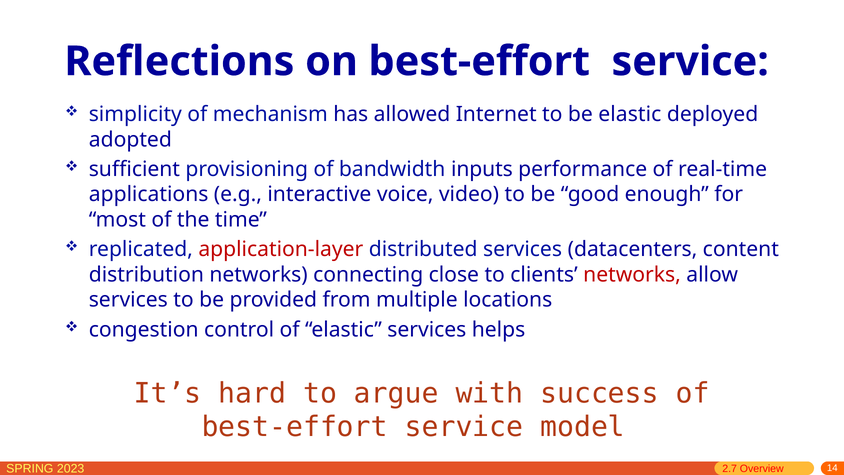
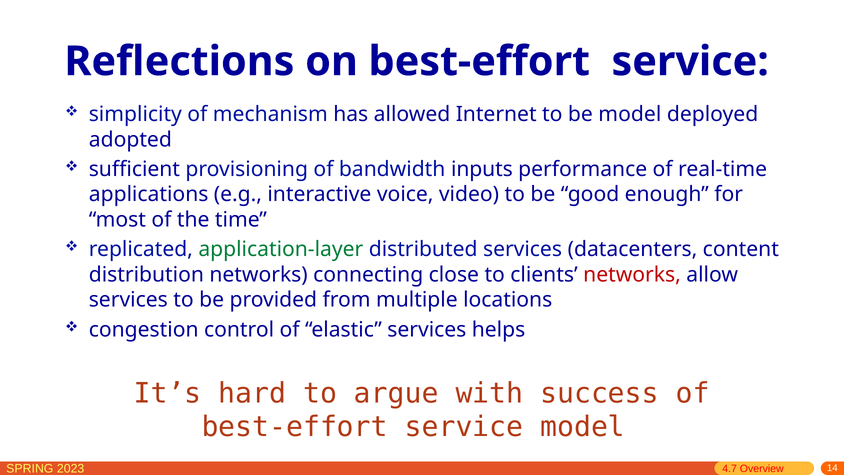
be elastic: elastic -> model (630, 114)
application-layer colour: red -> green (281, 249)
2.7: 2.7 -> 4.7 (730, 469)
